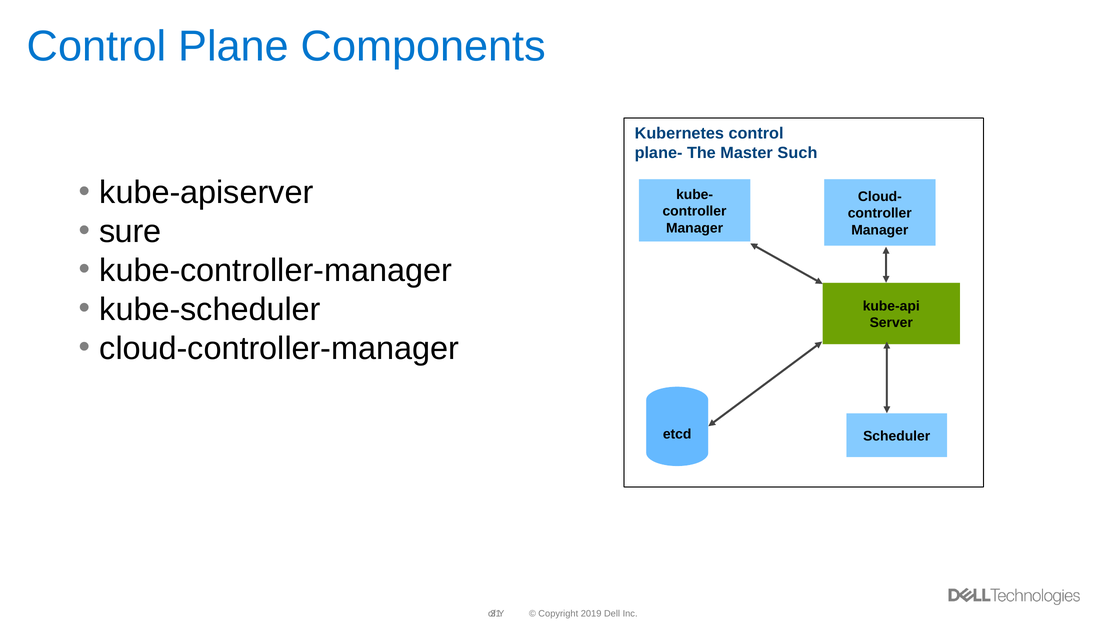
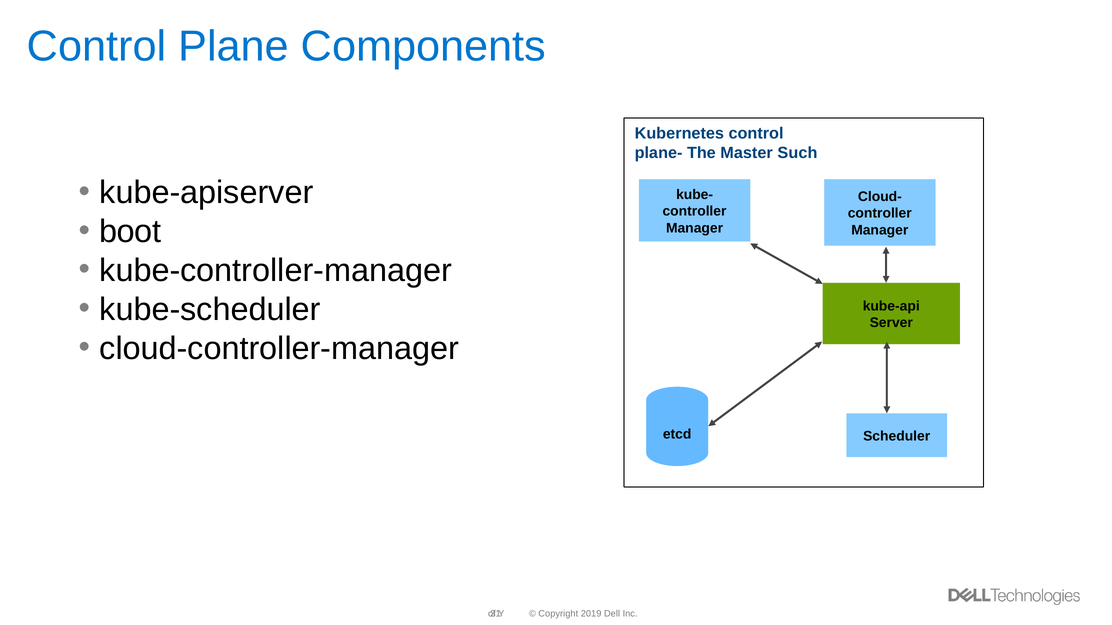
sure: sure -> boot (130, 232)
